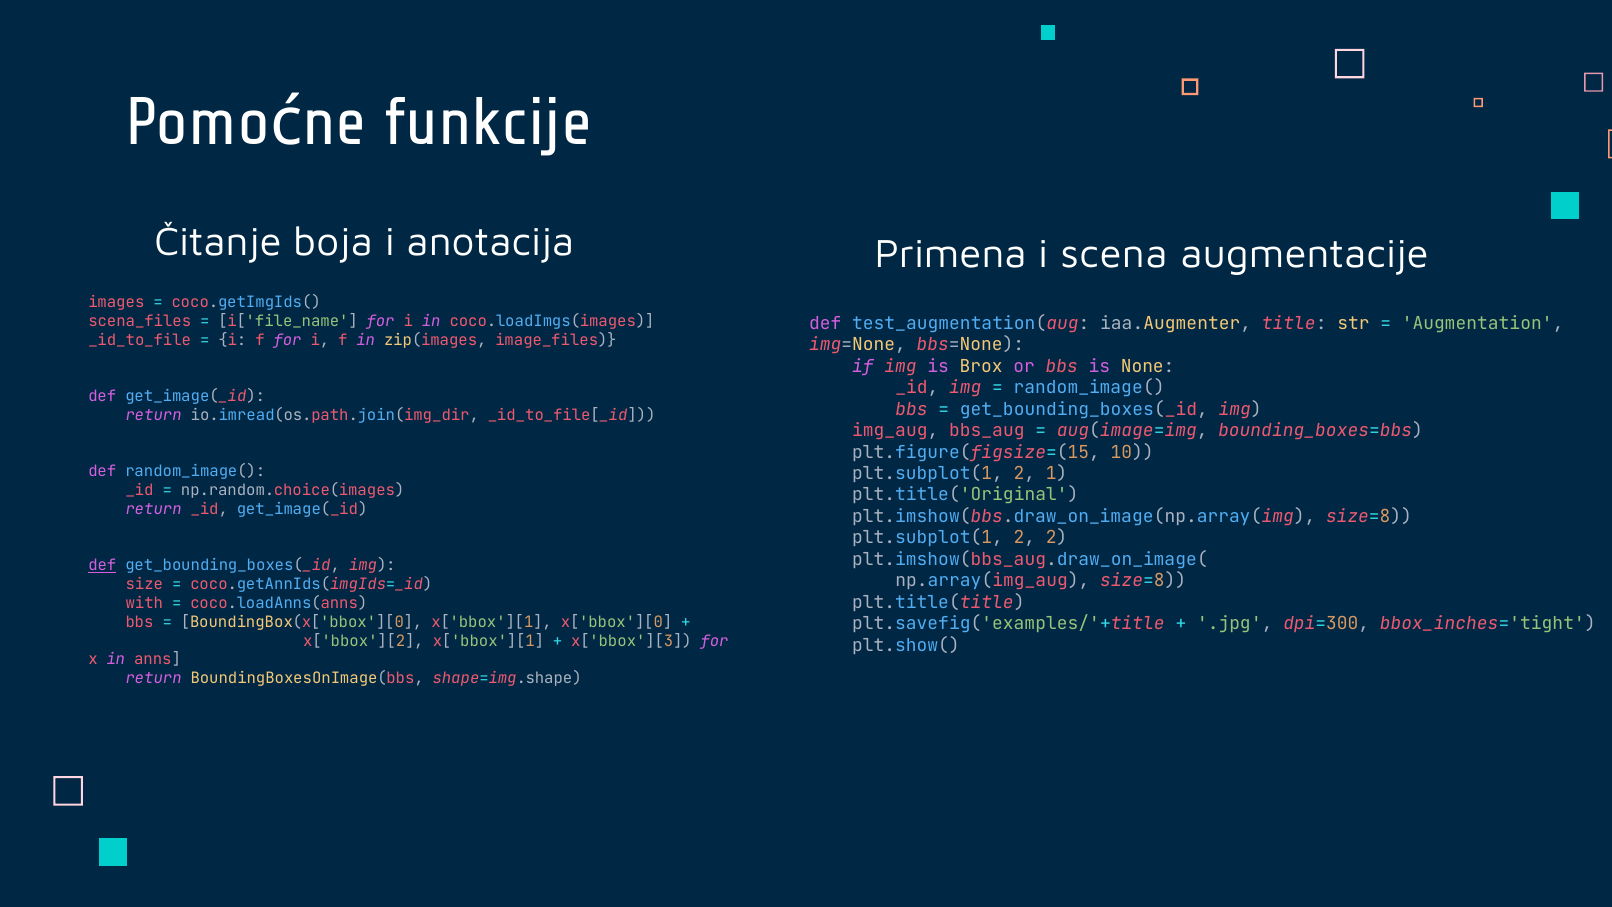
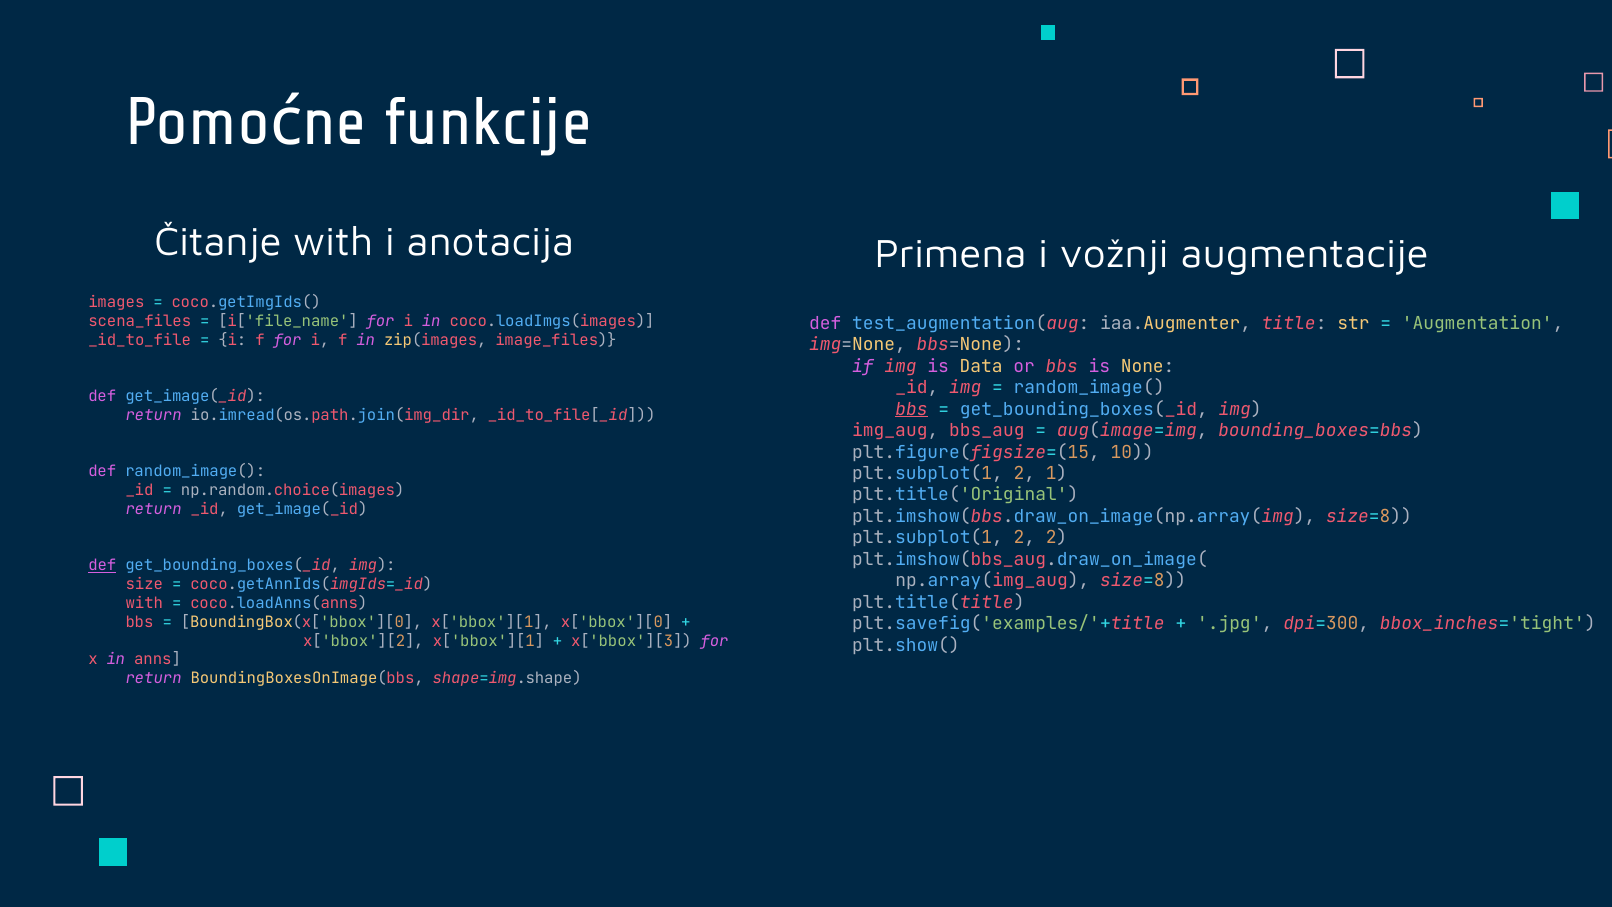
Čitanje boja: boja -> with (333, 242)
scena: scena -> vožnji (1114, 254)
Brox: Brox -> Data (981, 366)
bbs underline: none -> present (912, 409)
